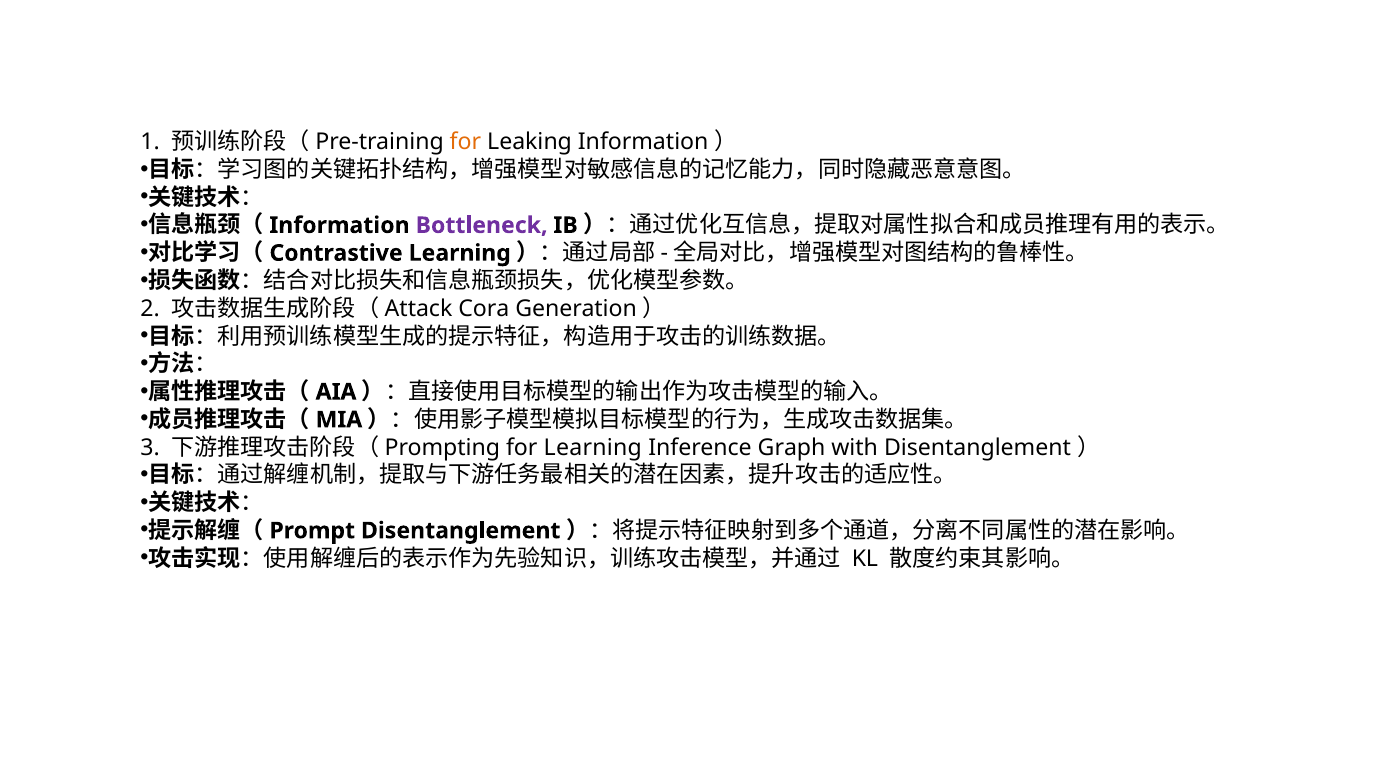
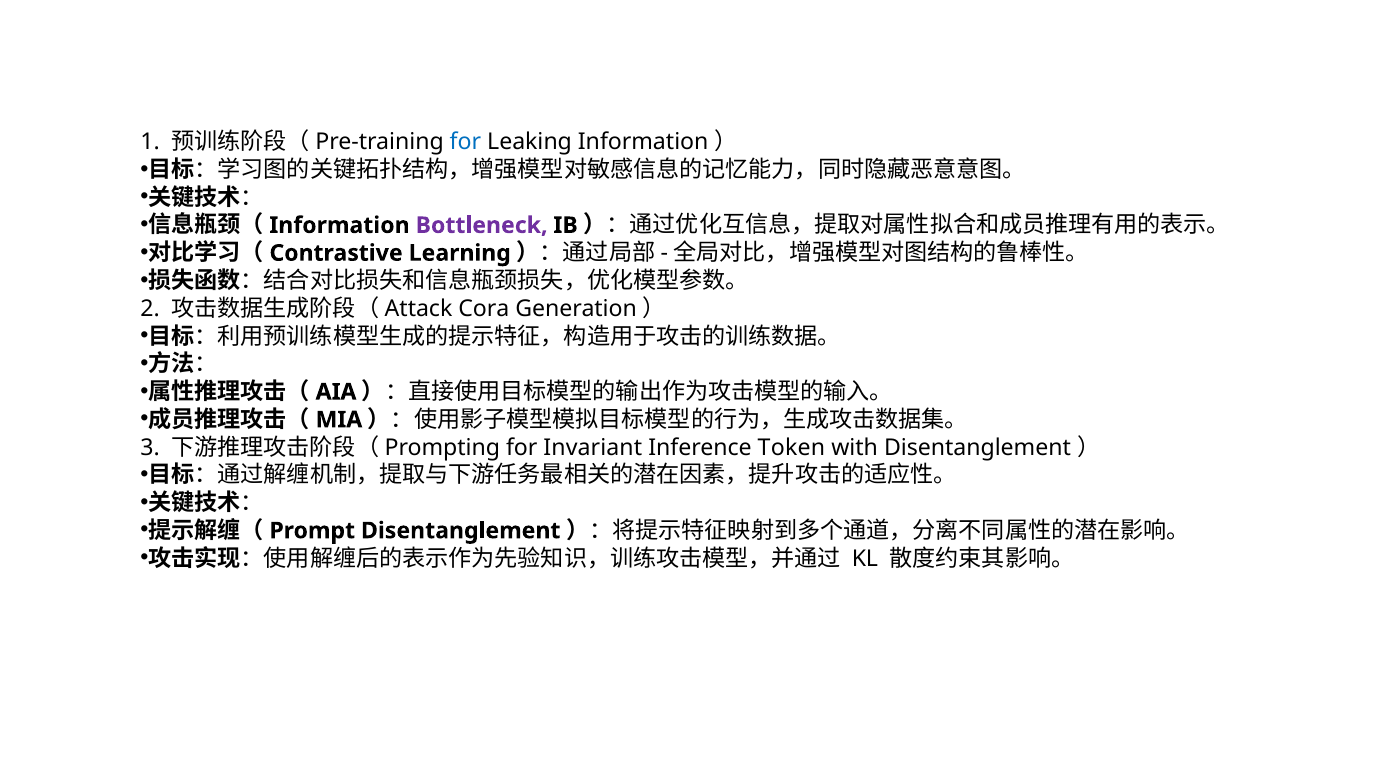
for colour: orange -> blue (465, 142)
for Learning: Learning -> Invariant (593, 448)
Graph: Graph -> Token (791, 448)
